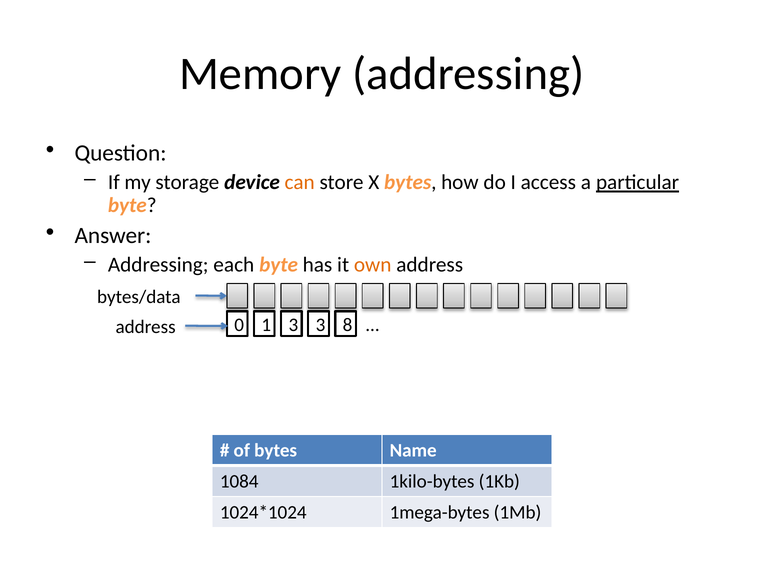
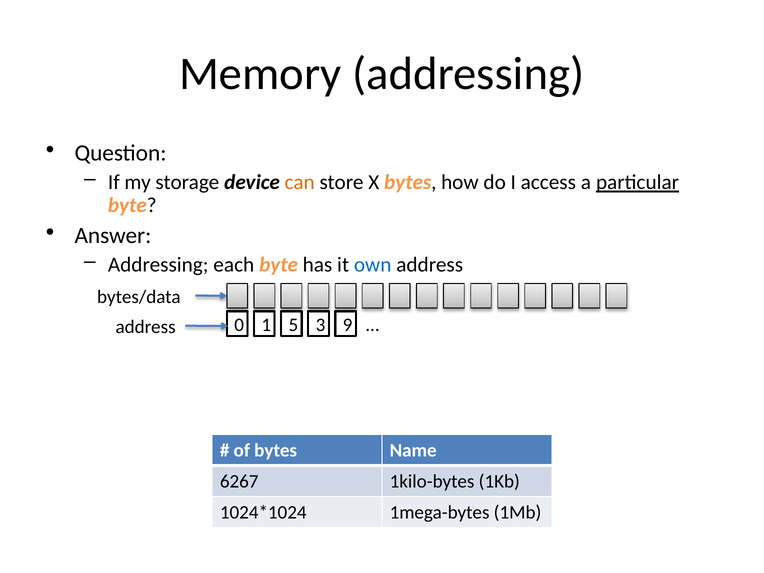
own colour: orange -> blue (373, 265)
1 3: 3 -> 5 (293, 325)
8: 8 -> 9 (348, 325)
1084: 1084 -> 6267 (239, 481)
